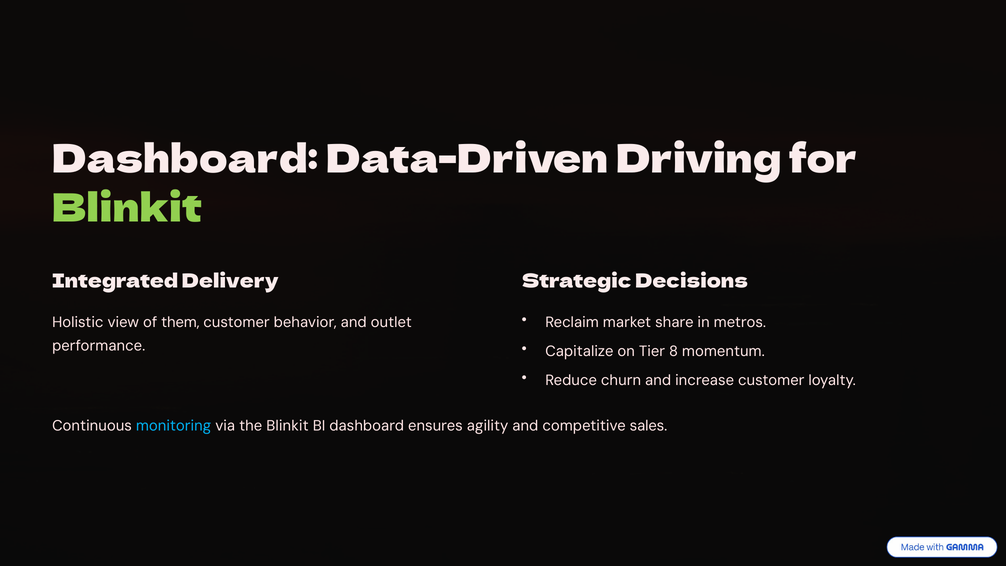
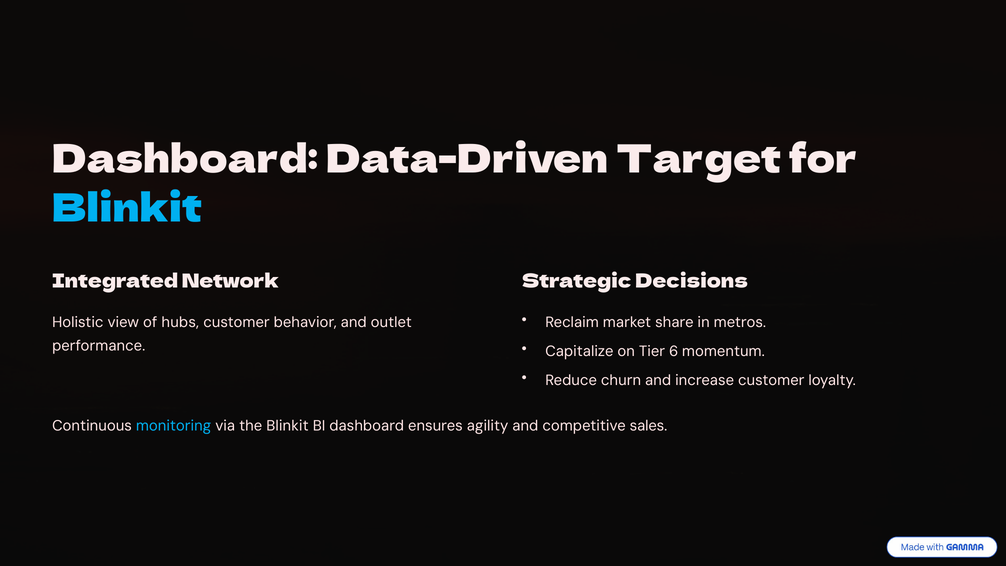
Driving: Driving -> Target (699, 160)
Blinkit colour: light green -> light blue (127, 209)
Delivery: Delivery -> Network (230, 281)
them: them -> hubs (180, 322)
8: 8 -> 6 (674, 351)
